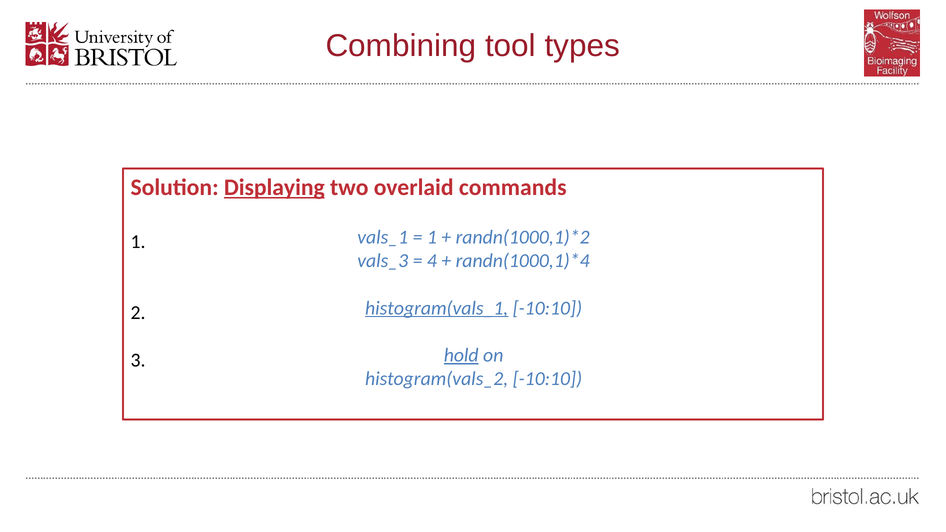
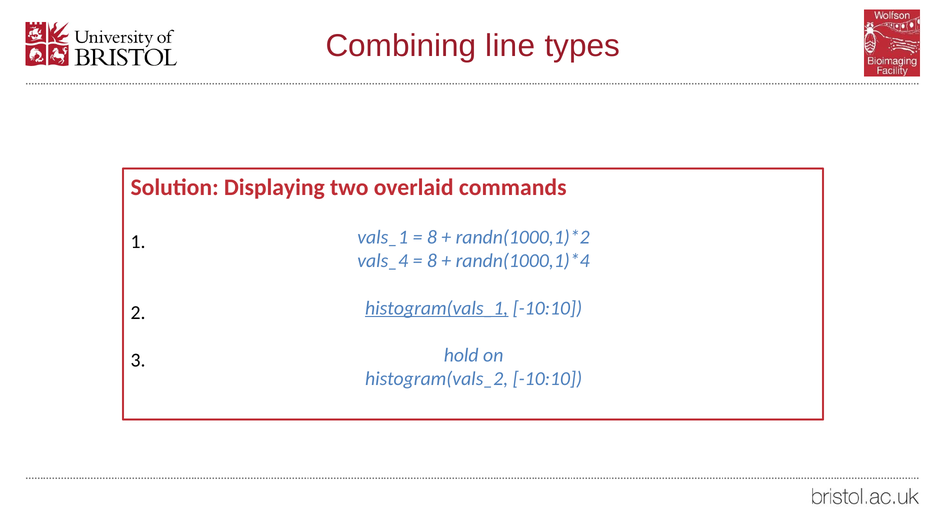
tool: tool -> line (510, 46)
Displaying underline: present -> none (274, 188)
1: 1 -> 8 (432, 237)
vals_3: vals_3 -> vals_4 (383, 261)
4: 4 -> 8 (432, 261)
hold underline: present -> none (461, 355)
